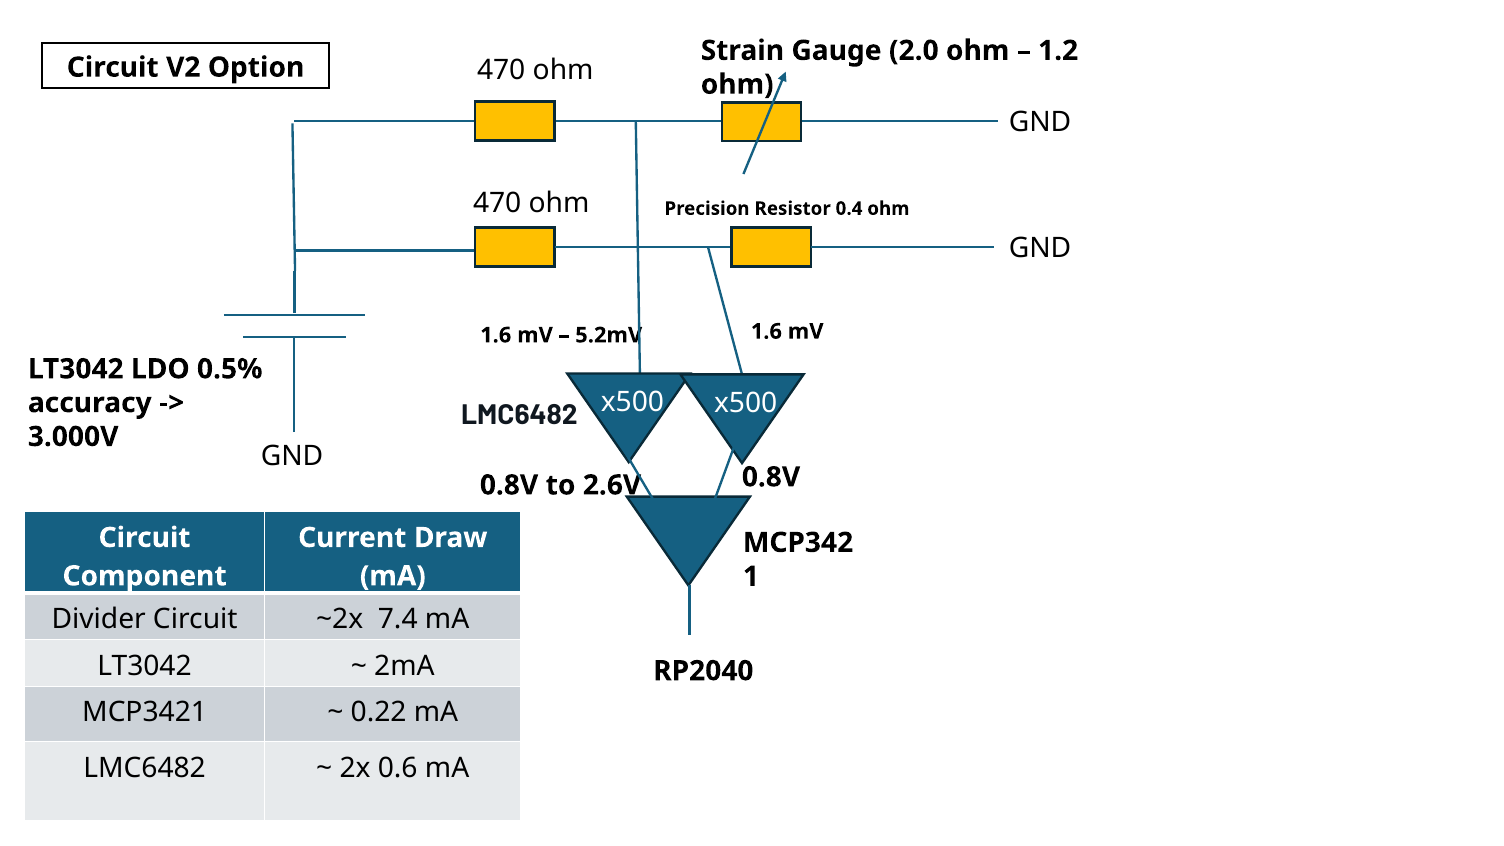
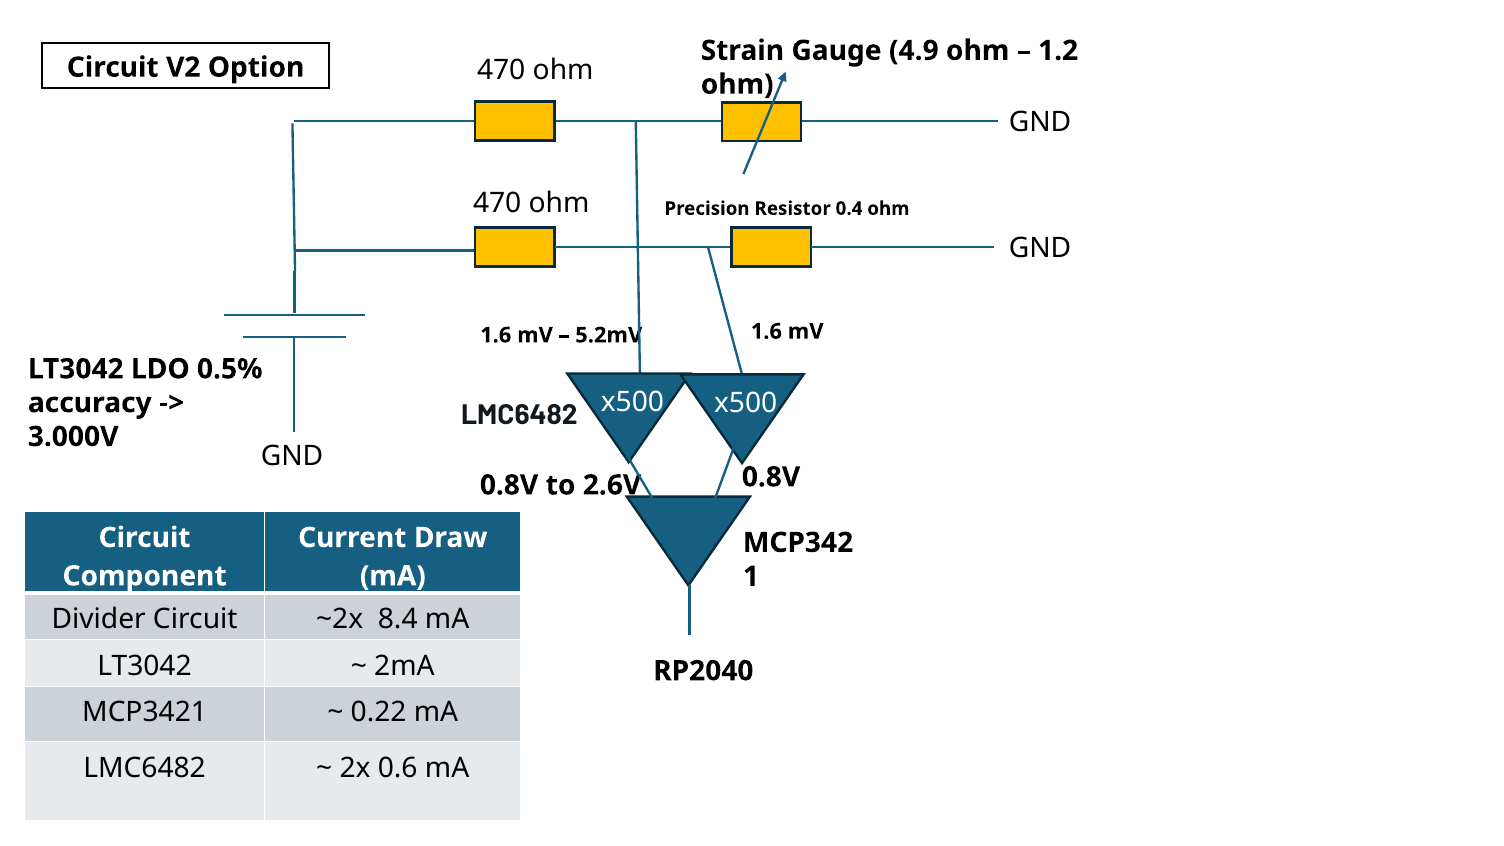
2.0: 2.0 -> 4.9 (914, 51)
7.4: 7.4 -> 8.4 (398, 619)
